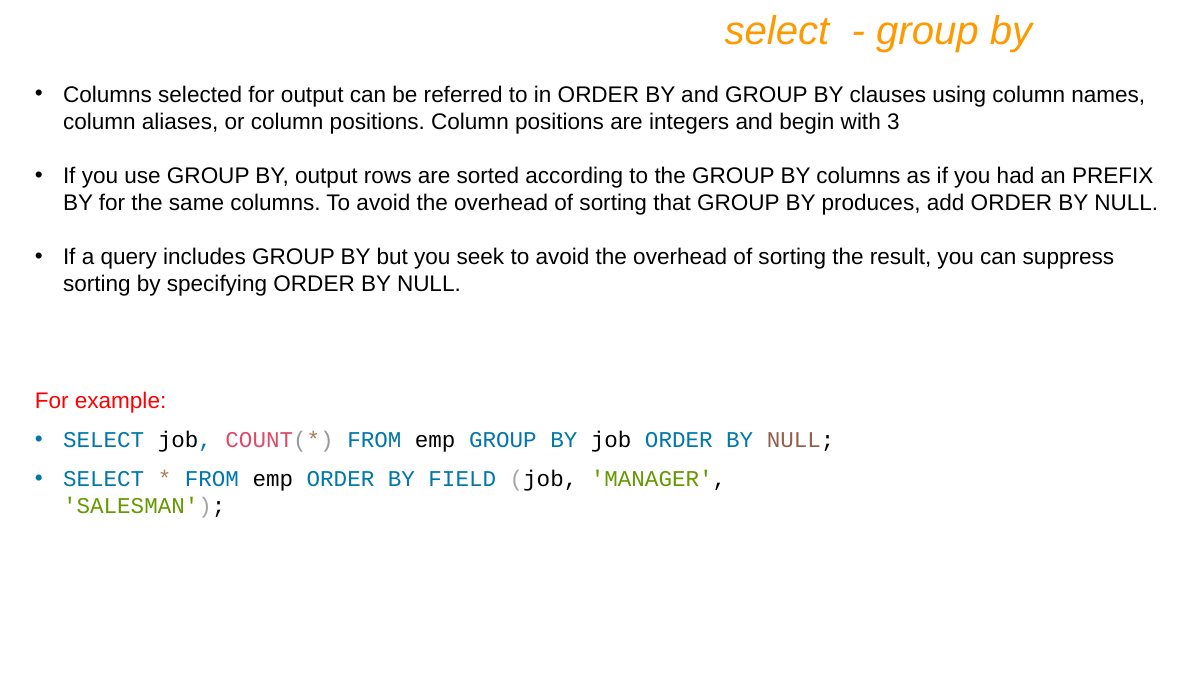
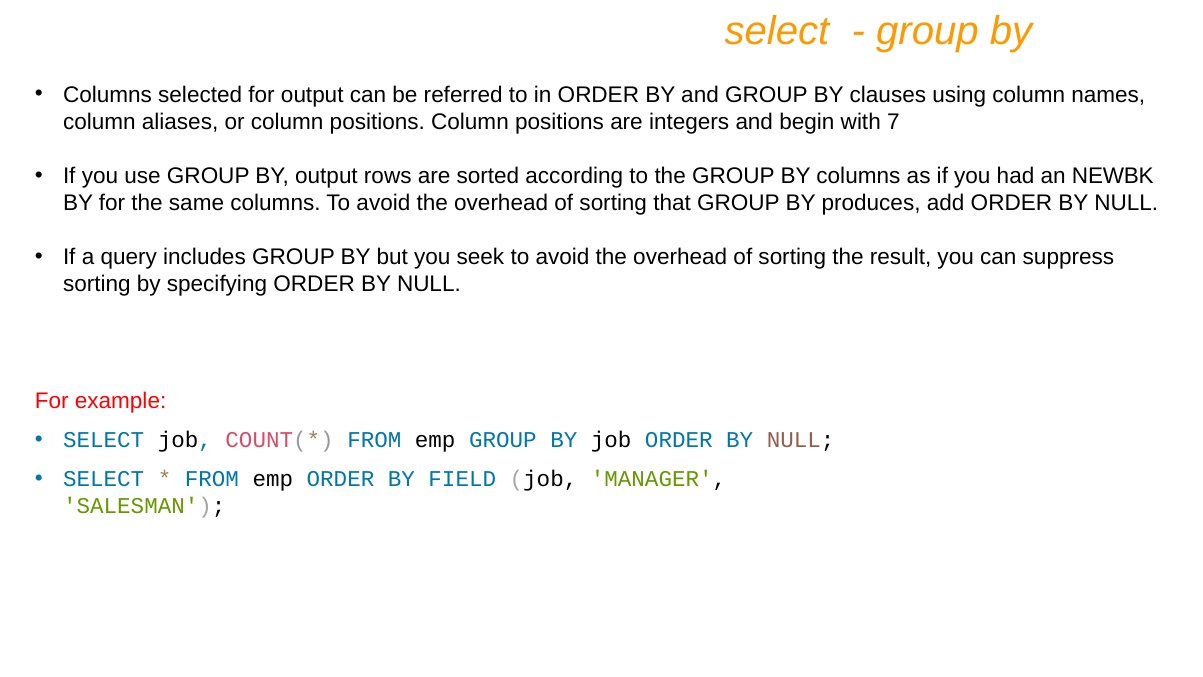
3: 3 -> 7 (893, 122)
PREFIX: PREFIX -> NEWBK (1113, 176)
